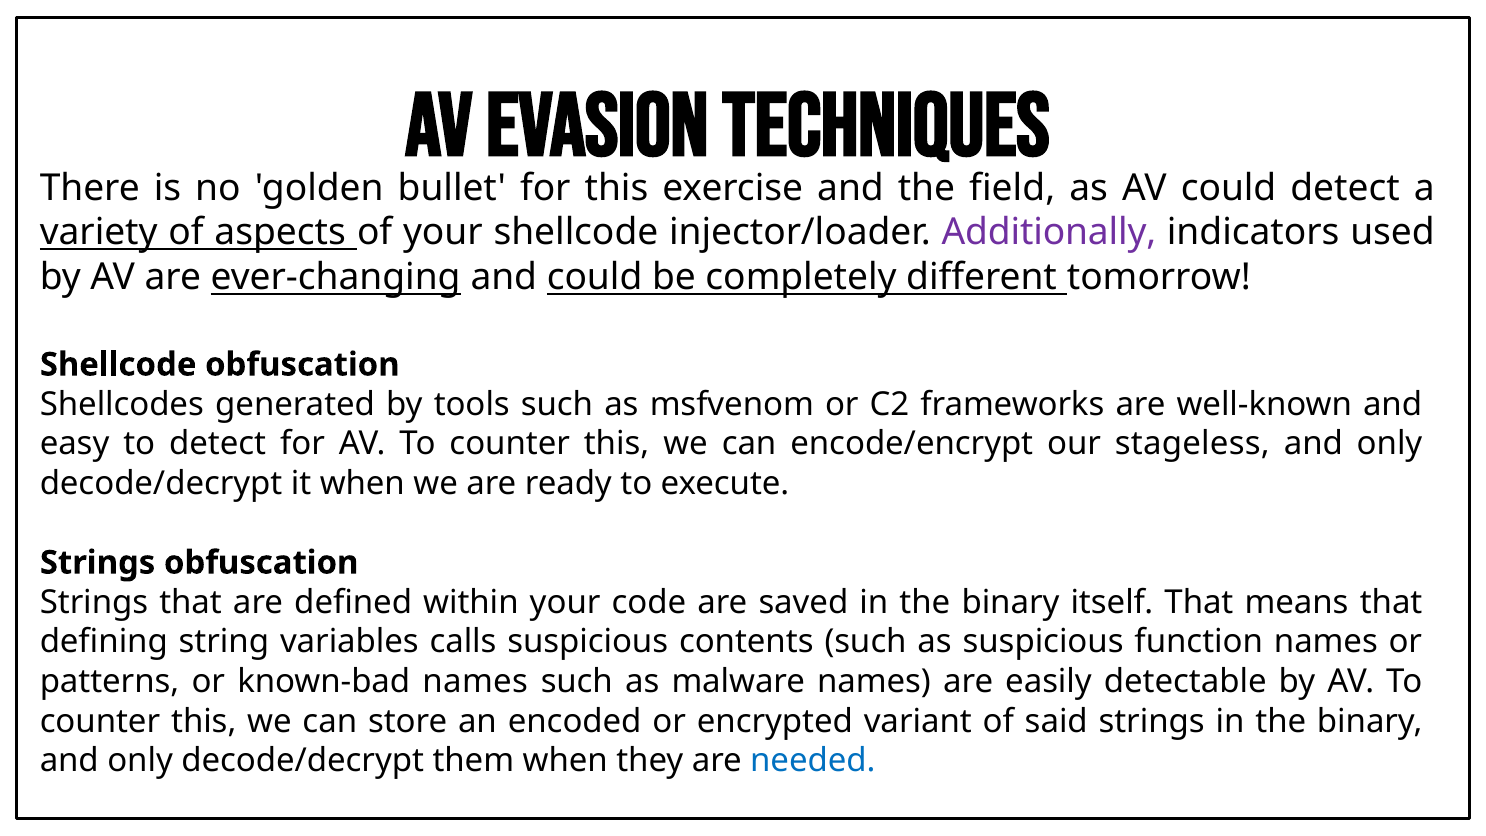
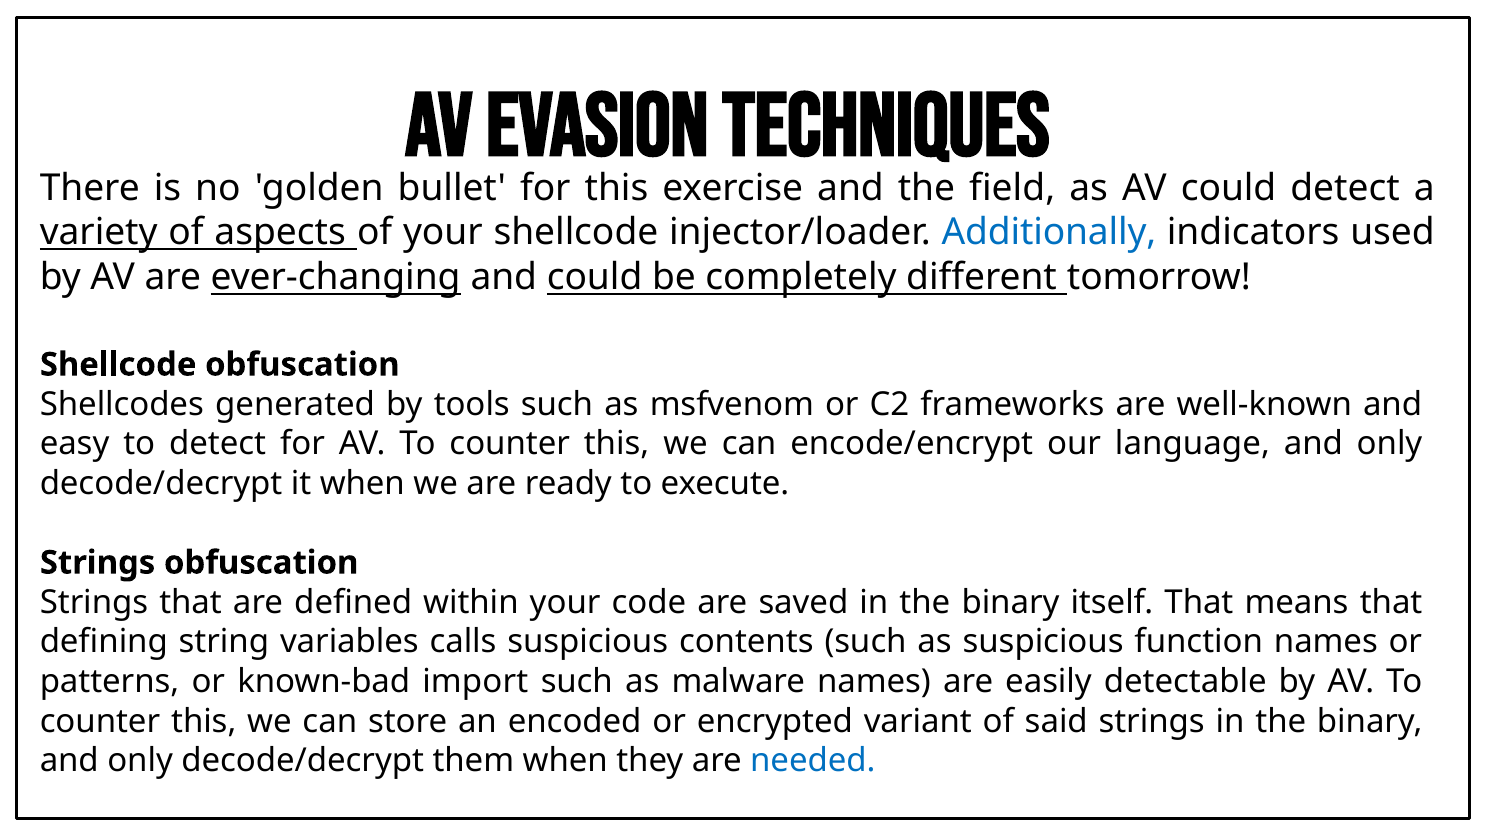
Additionally colour: purple -> blue (1049, 233)
stageless: stageless -> language (1192, 444)
known-bad names: names -> import (475, 681)
